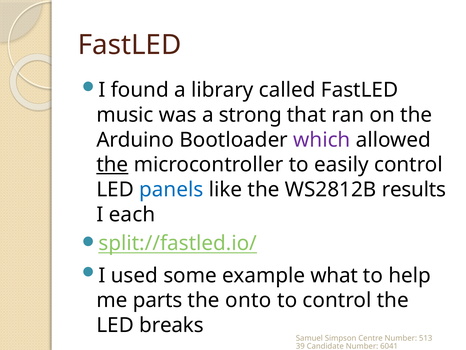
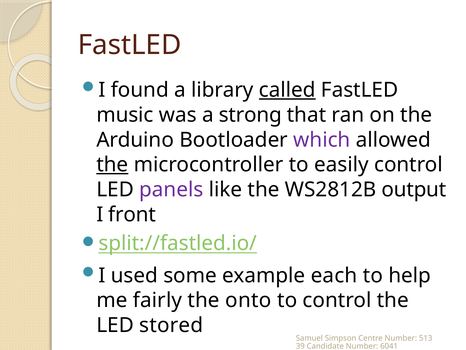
called underline: none -> present (287, 90)
panels colour: blue -> purple (171, 189)
results: results -> output (414, 189)
each: each -> front (132, 214)
what: what -> each (334, 275)
parts: parts -> fairly (157, 300)
breaks: breaks -> stored (171, 325)
